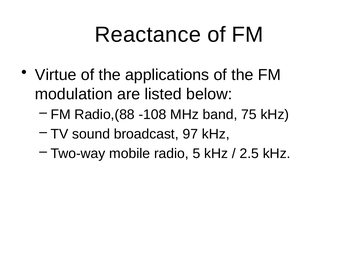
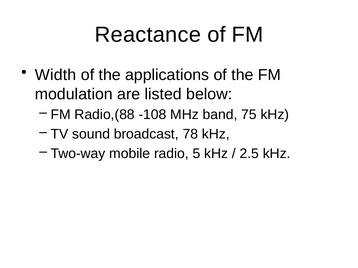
Virtue: Virtue -> Width (56, 75)
97: 97 -> 78 (190, 134)
